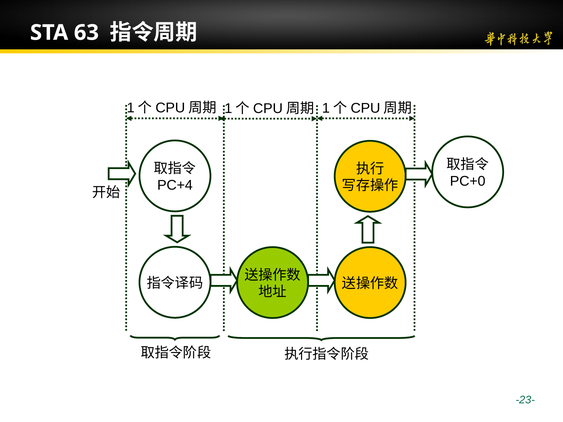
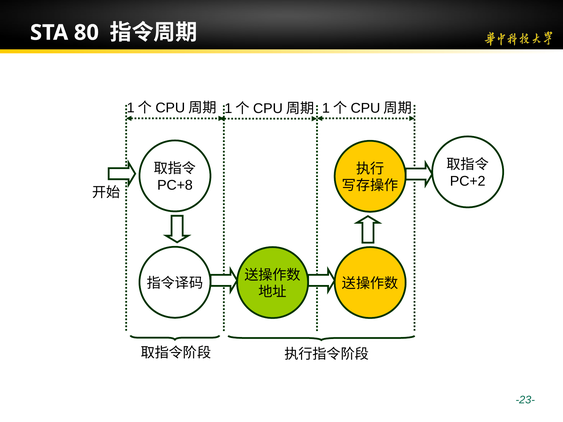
63: 63 -> 80 (86, 33)
PC+0: PC+0 -> PC+2 (468, 181)
PC+4: PC+4 -> PC+8 (175, 185)
